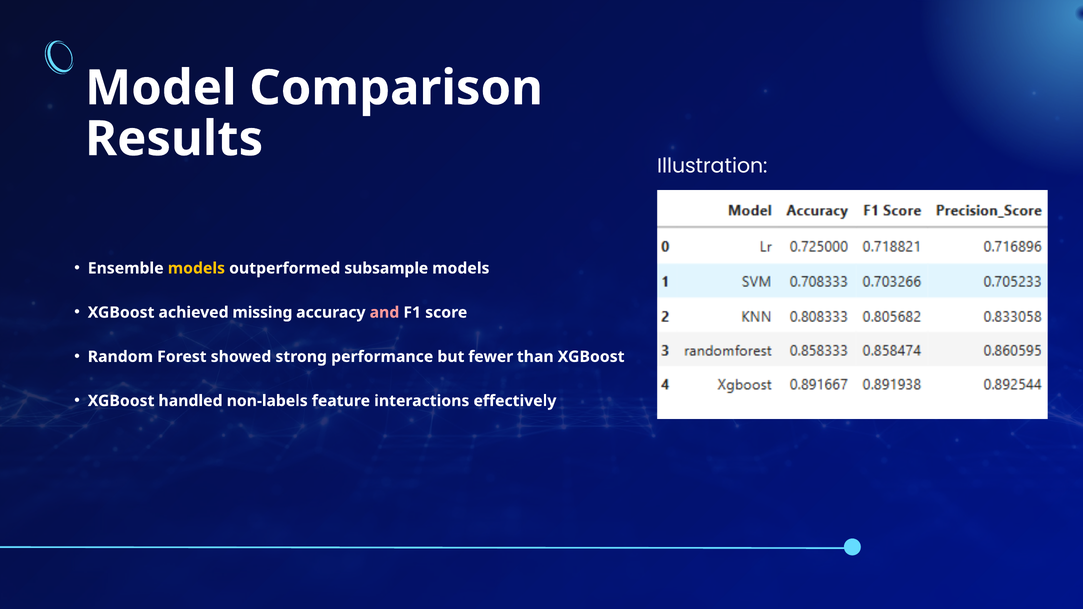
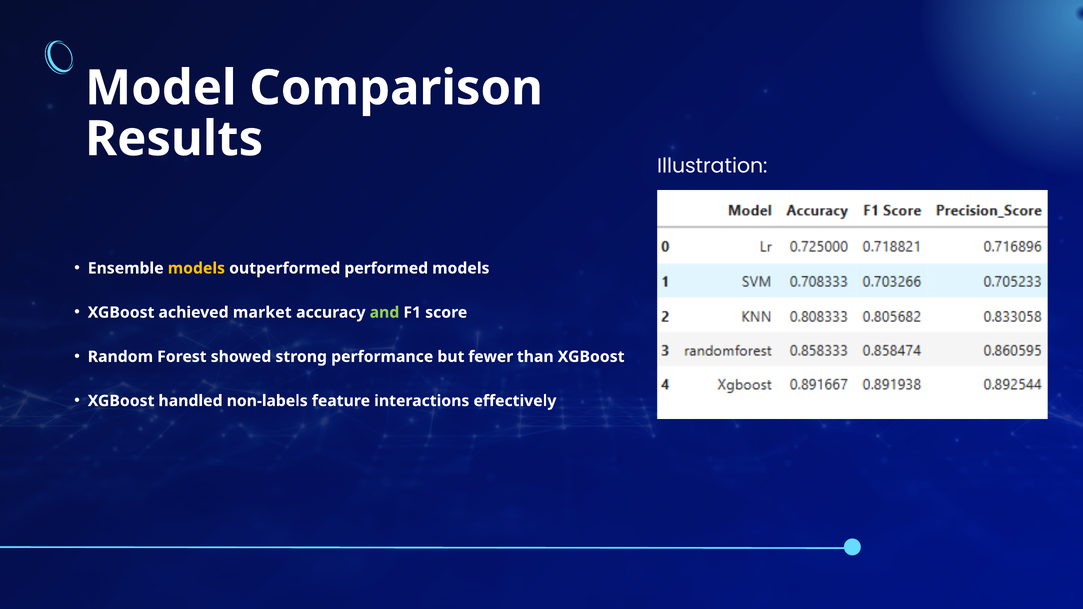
subsample: subsample -> performed (386, 268)
missing: missing -> market (262, 313)
and colour: pink -> light green (384, 313)
